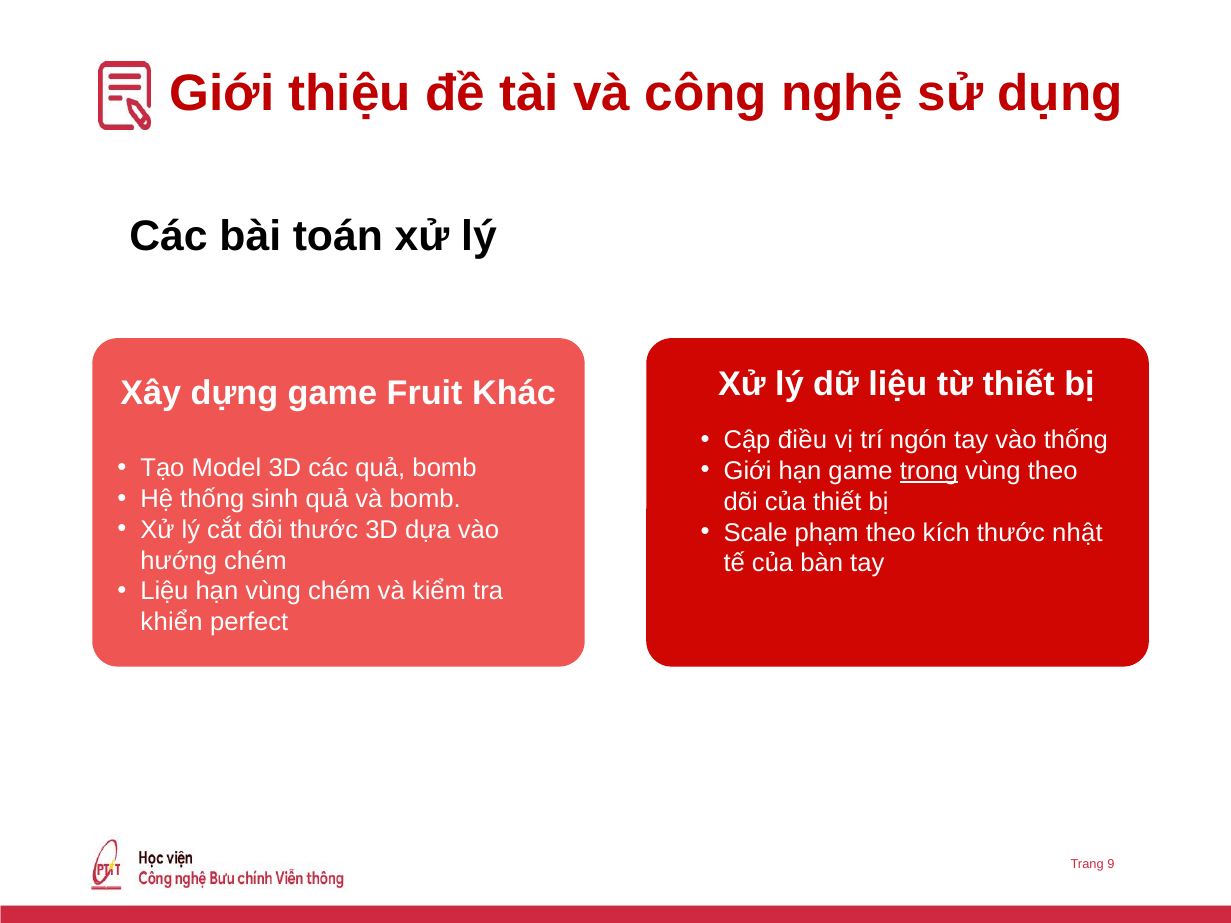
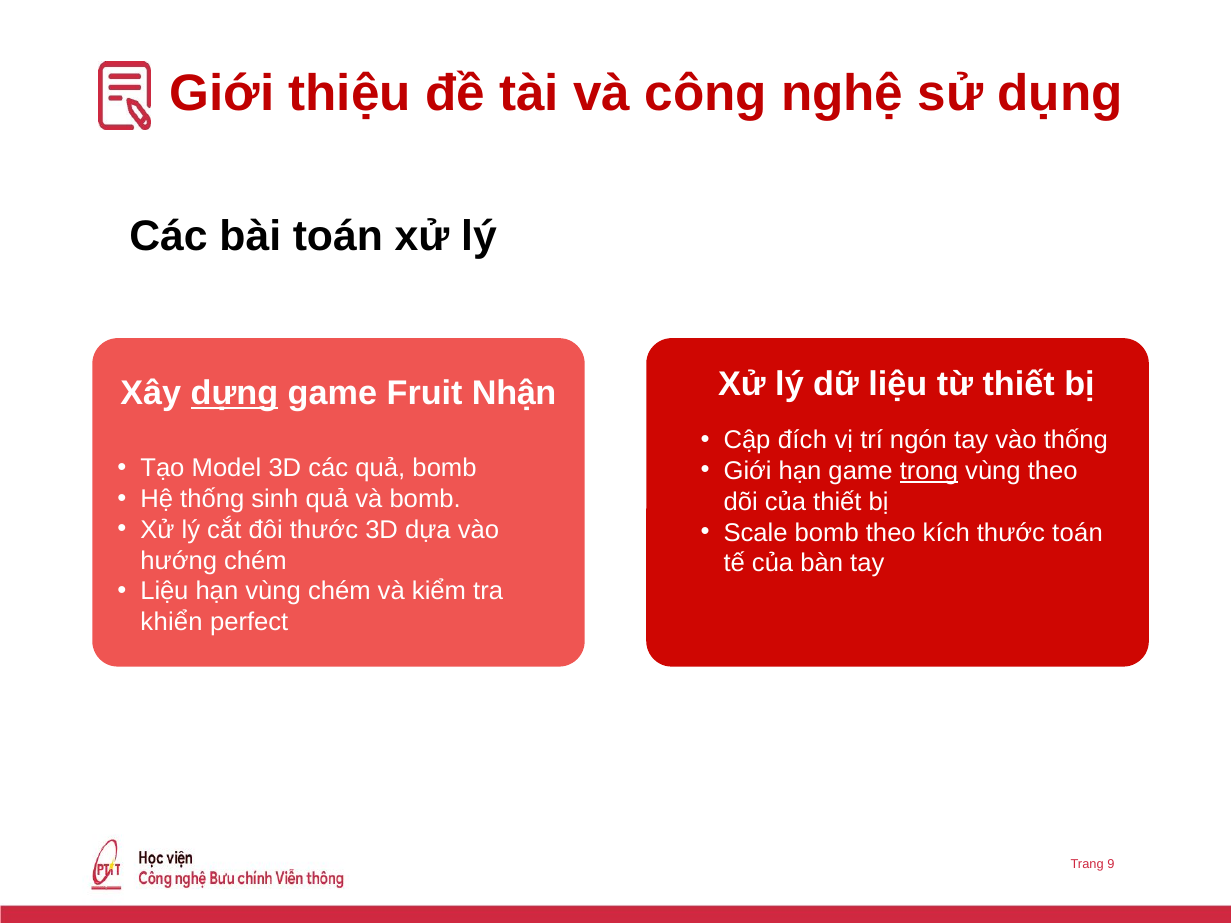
dựng underline: none -> present (234, 393)
Khác: Khác -> Nhận (514, 393)
điều: điều -> đích (802, 440)
Scale phạm: phạm -> bomb (827, 533)
thước nhật: nhật -> toán (1078, 533)
